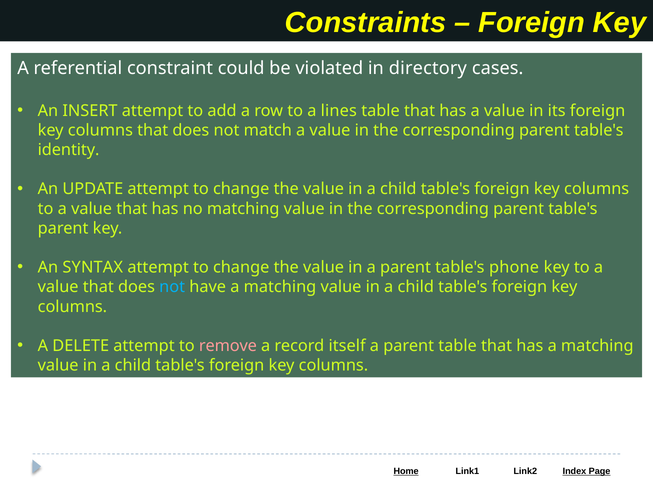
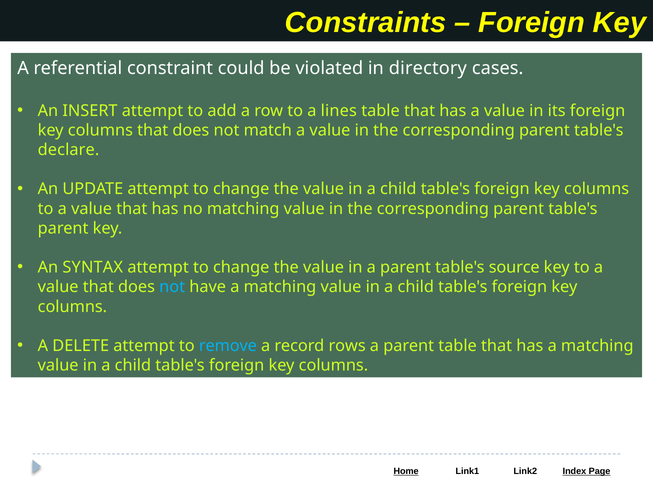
identity: identity -> declare (68, 150)
phone: phone -> source (514, 267)
remove colour: pink -> light blue (228, 346)
itself: itself -> rows (347, 346)
